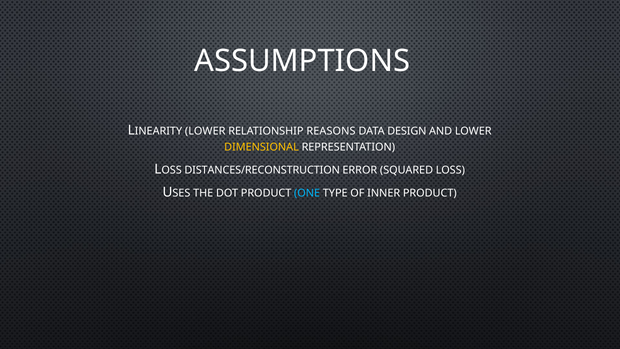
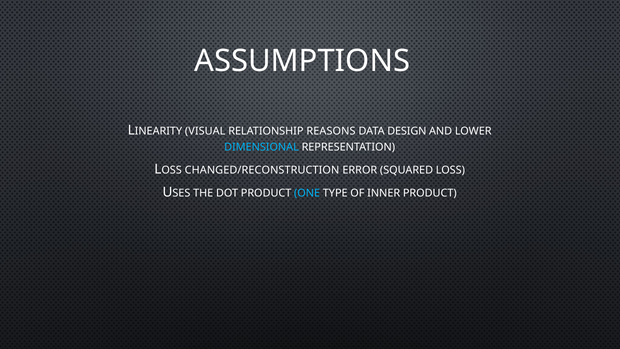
LOWER: LOWER -> VISUAL (205, 131)
DIMENSIONAL colour: yellow -> light blue (262, 147)
DISTANCES/RECONSTRUCTION: DISTANCES/RECONSTRUCTION -> CHANGED/RECONSTRUCTION (262, 170)
